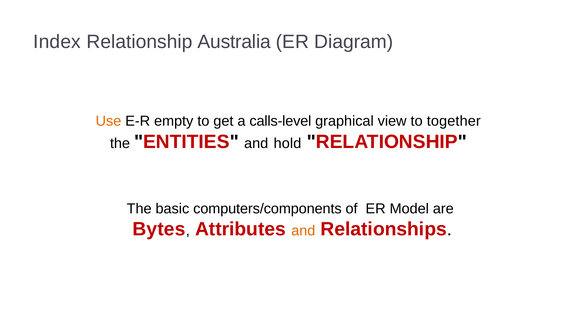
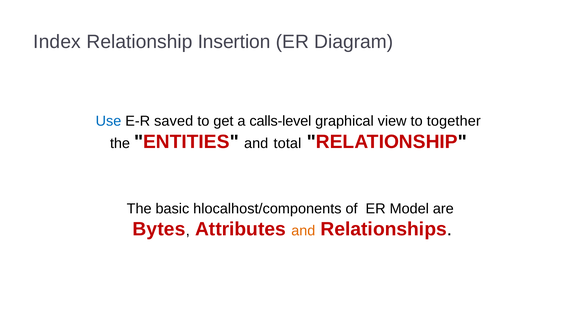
Australia: Australia -> Insertion (234, 42)
Use colour: orange -> blue (108, 121)
empty: empty -> saved (174, 121)
hold: hold -> total (287, 143)
computers/components: computers/components -> hlocalhost/components (267, 208)
